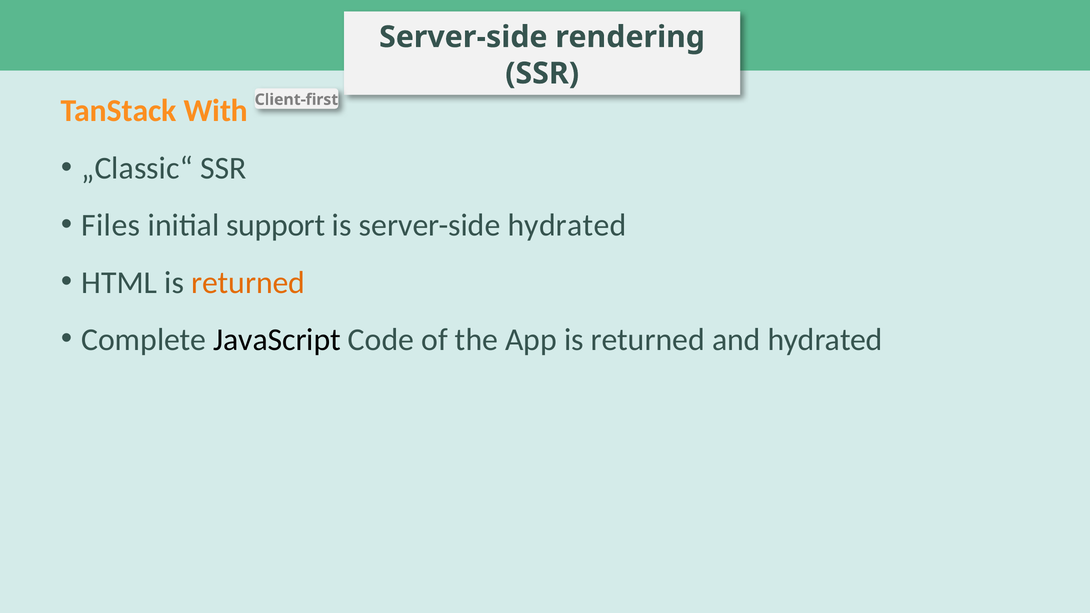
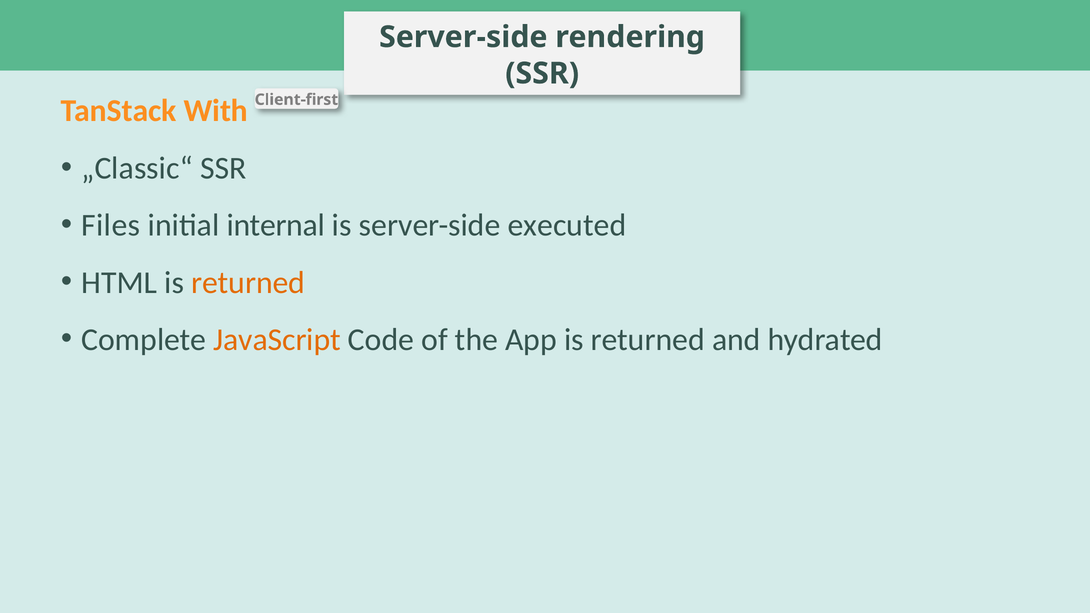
support: support -> internal (276, 226)
server-side hydrated: hydrated -> executed (567, 226)
JavaScript colour: black -> orange (277, 340)
